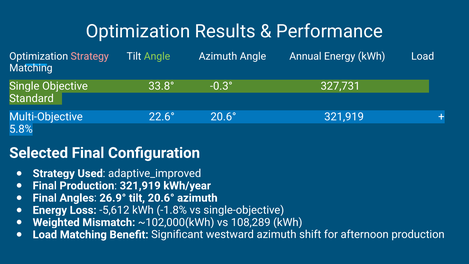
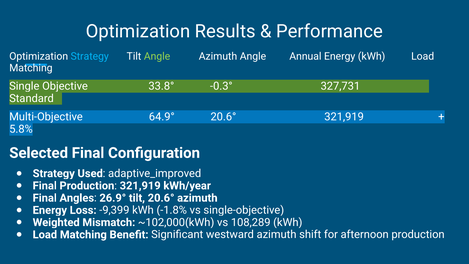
Strategy colour: pink -> light blue (90, 56)
22.6°: 22.6° -> 64.9° (162, 117)
-5,612: -5,612 -> -9,399 (114, 210)
